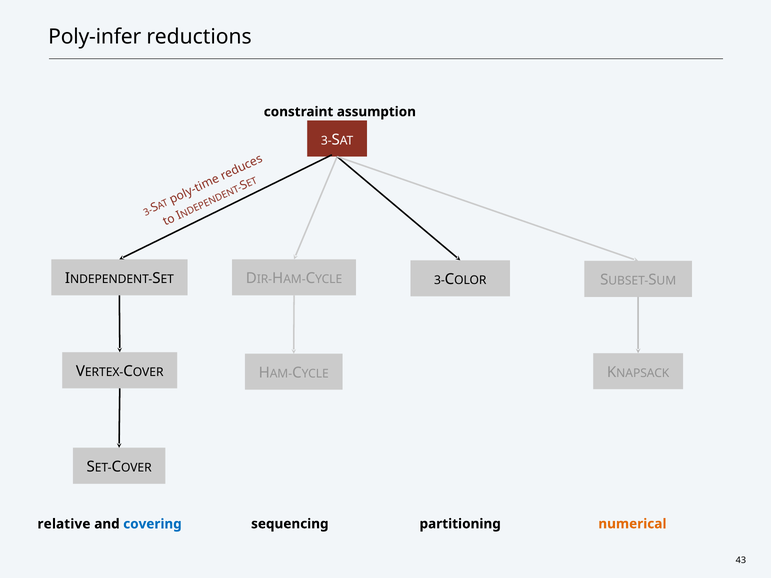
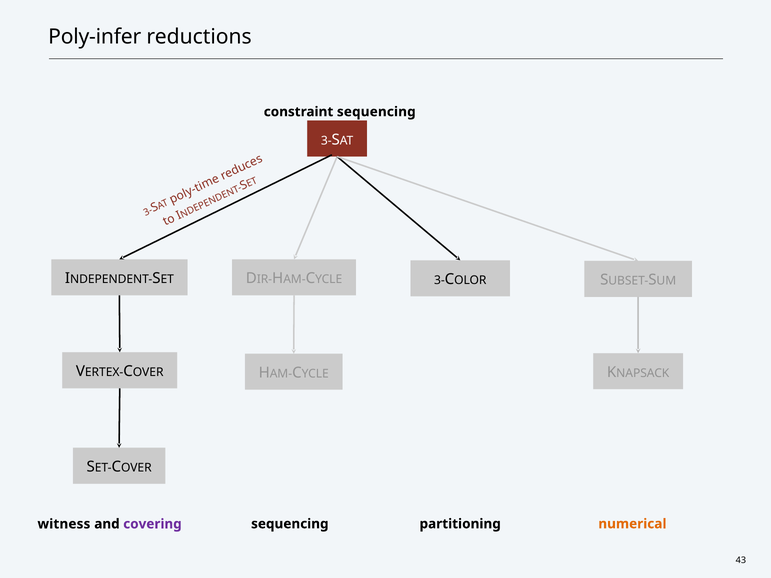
constraint assumption: assumption -> sequencing (376, 112)
relative: relative -> witness (64, 524)
covering colour: blue -> purple (152, 524)
